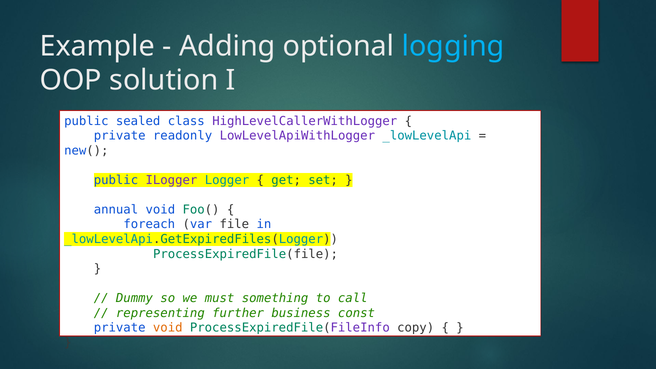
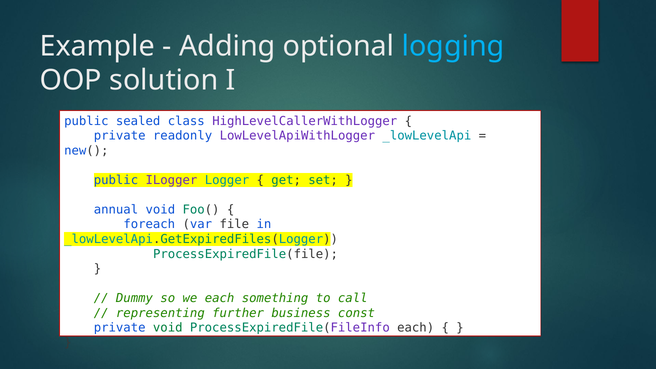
we must: must -> each (220, 298)
void colour: orange -> green (168, 328)
ProcessExpiredFile(FileInfo copy: copy -> each (416, 328)
